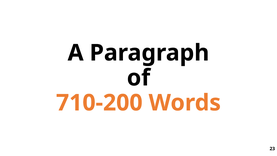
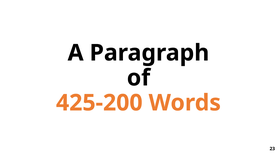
710-200: 710-200 -> 425-200 (99, 103)
